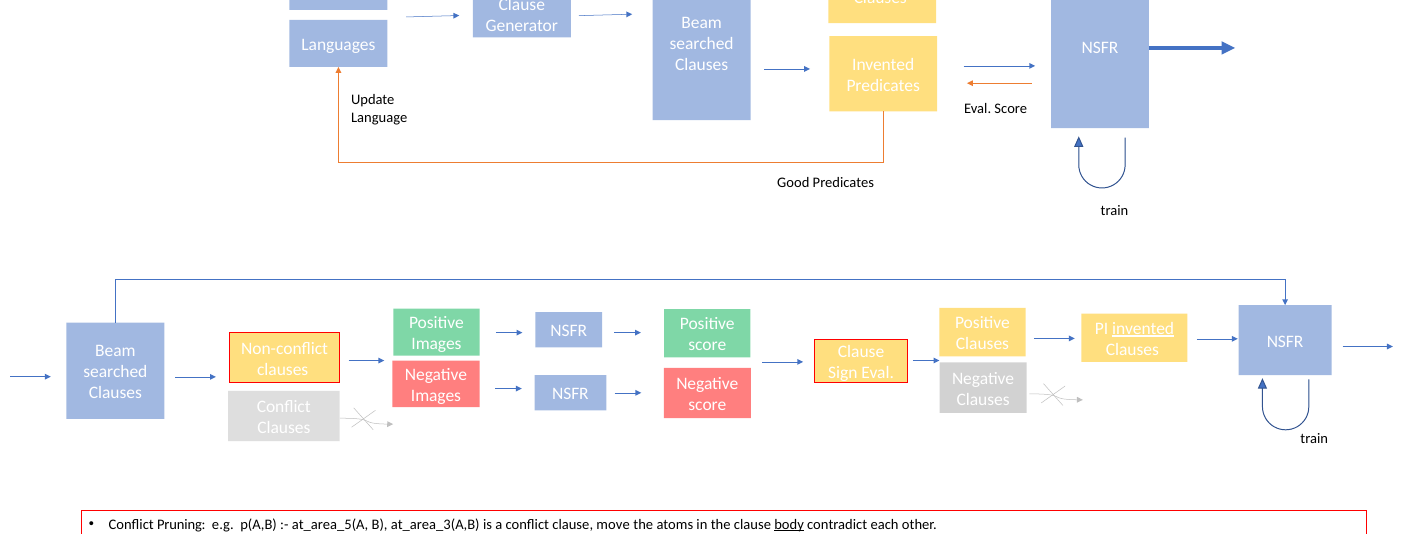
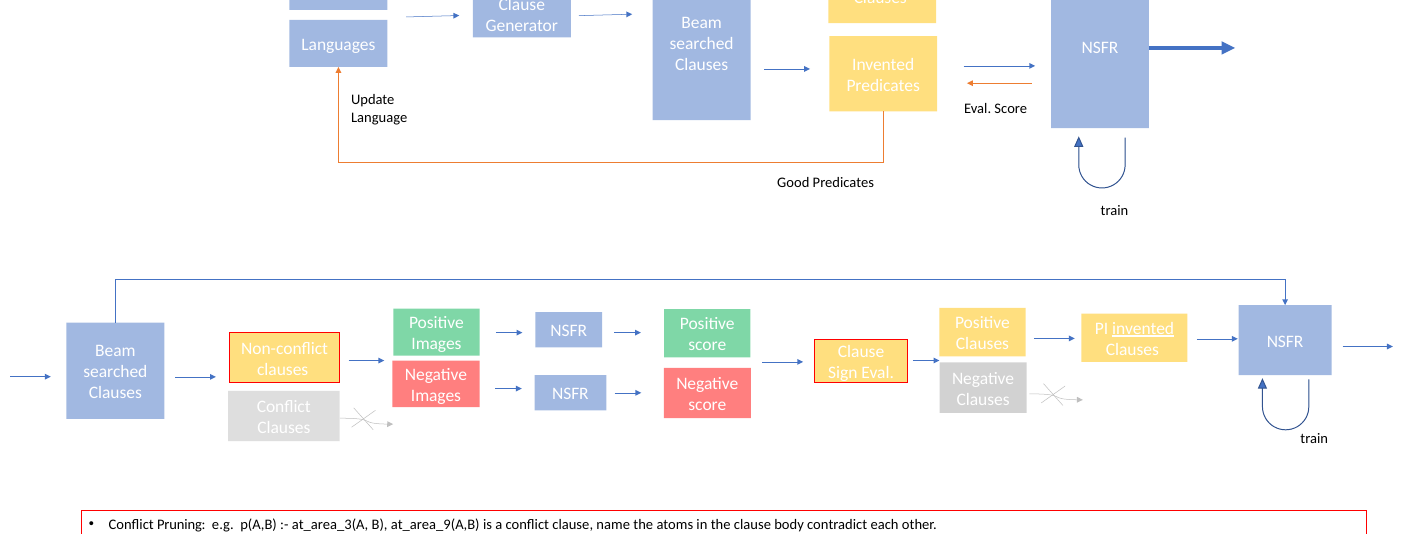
at_area_5(A: at_area_5(A -> at_area_3(A (330, 524)
at_area_3(A,B: at_area_3(A,B -> at_area_9(A,B (435, 524)
move: move -> name (613, 524)
body underline: present -> none (789, 524)
